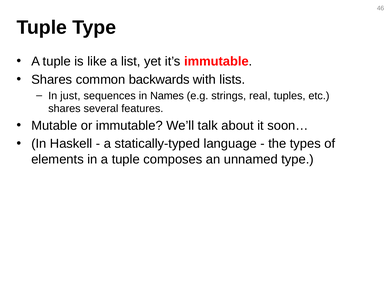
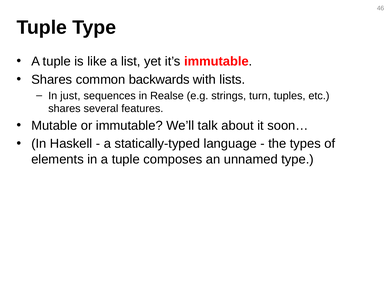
Names: Names -> Realse (167, 96)
real: real -> turn (260, 96)
